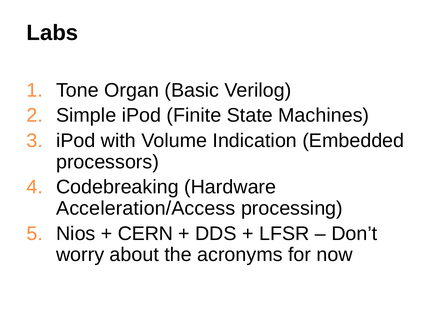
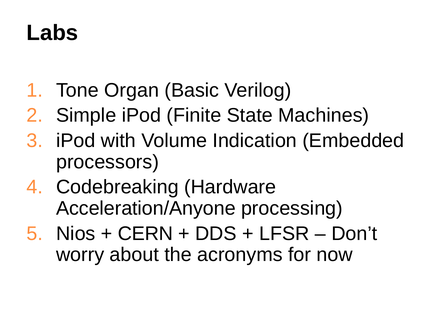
Acceleration/Access: Acceleration/Access -> Acceleration/Anyone (146, 208)
